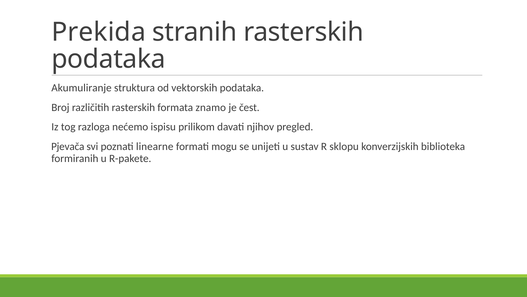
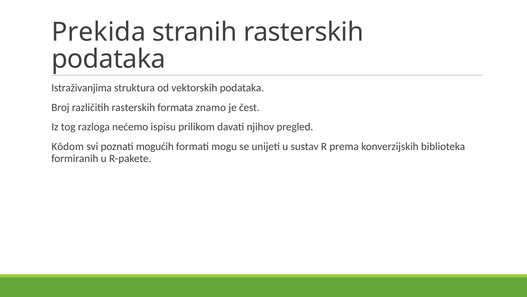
Akumuliranje: Akumuliranje -> Istraživanjima (82, 88)
Pjevača: Pjevača -> Kôdom (68, 146)
linearne: linearne -> mogućih (155, 146)
sklopu: sklopu -> prema (344, 146)
